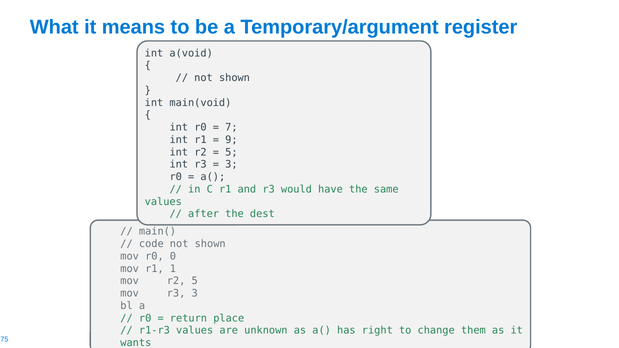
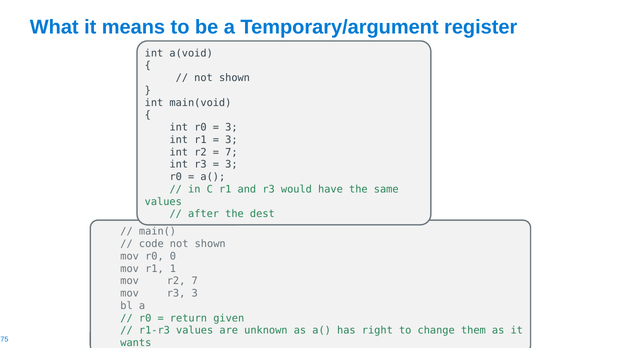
7: 7 -> 3 (231, 127)
9: 9 -> 3 (231, 140)
5: 5 -> 7 (231, 152)
r2 5: 5 -> 7 (195, 281)
place: place -> given (229, 318)
